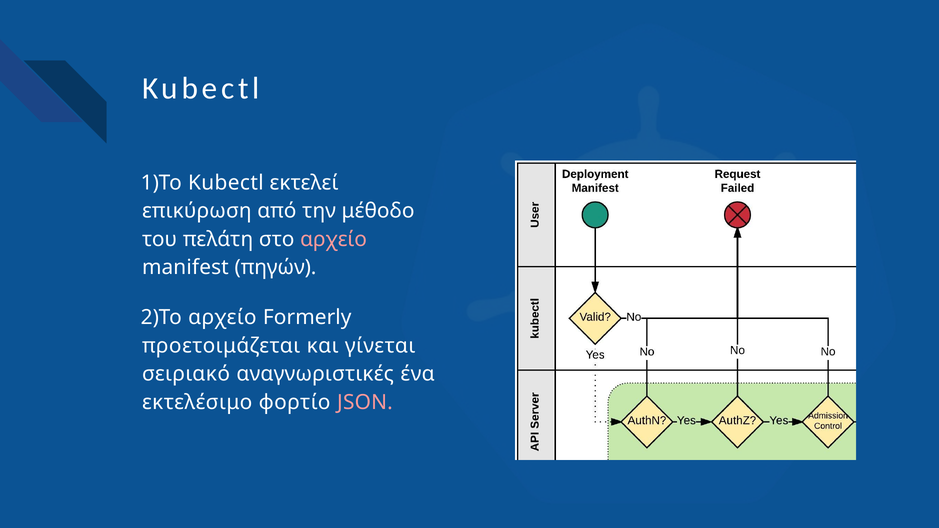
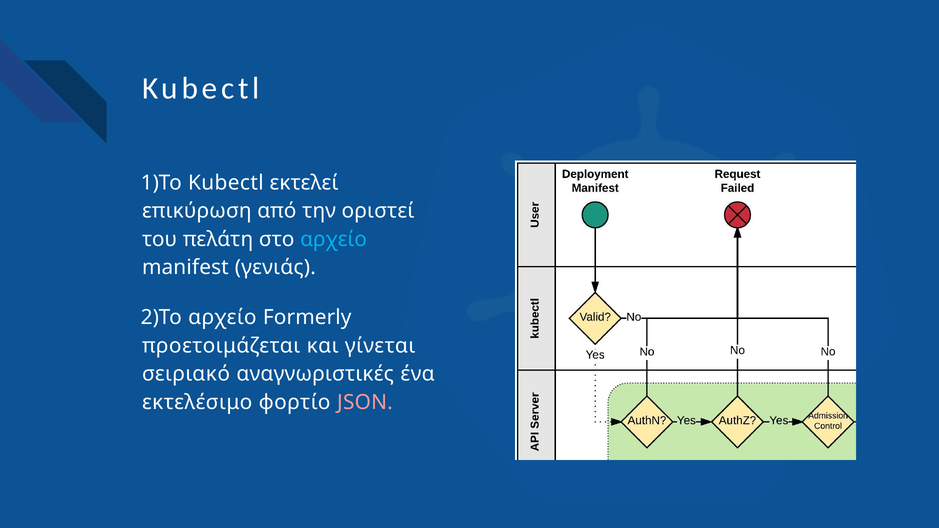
μέθοδο: μέθοδο -> οριστεί (378, 211)
αρχείο colour: pink -> light blue (334, 239)
πηγών: πηγών -> γενιάς (275, 268)
